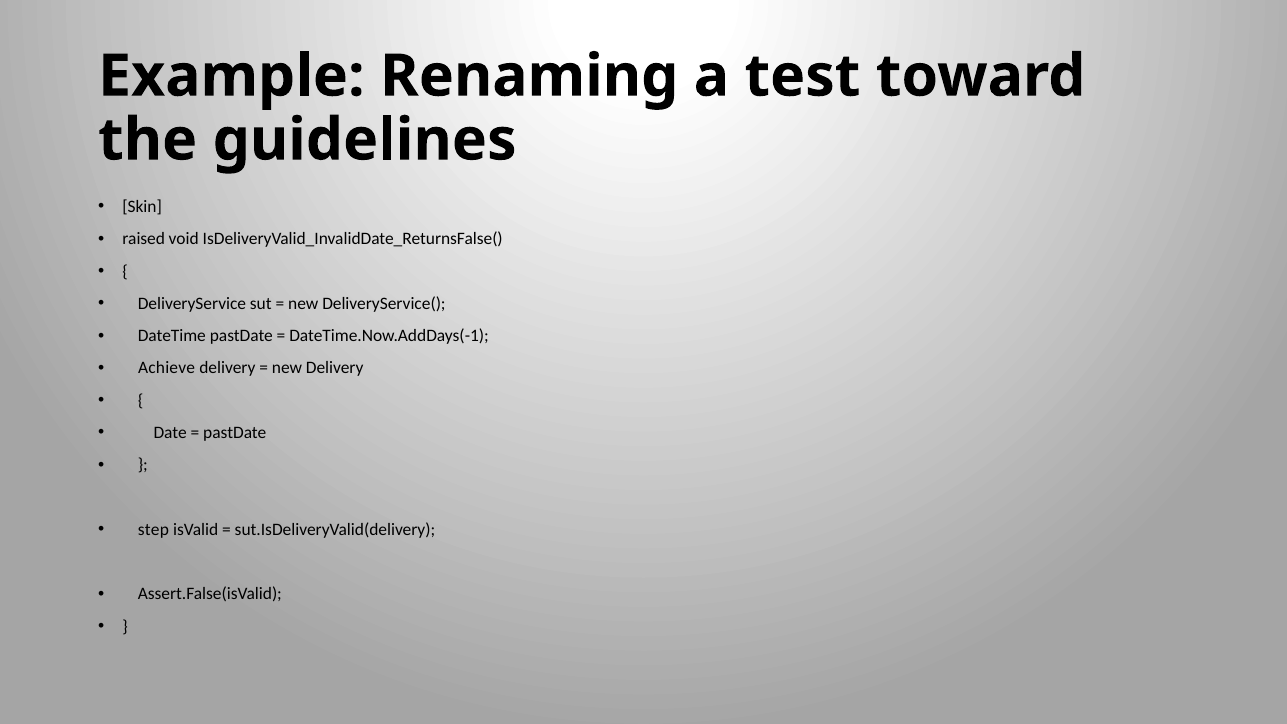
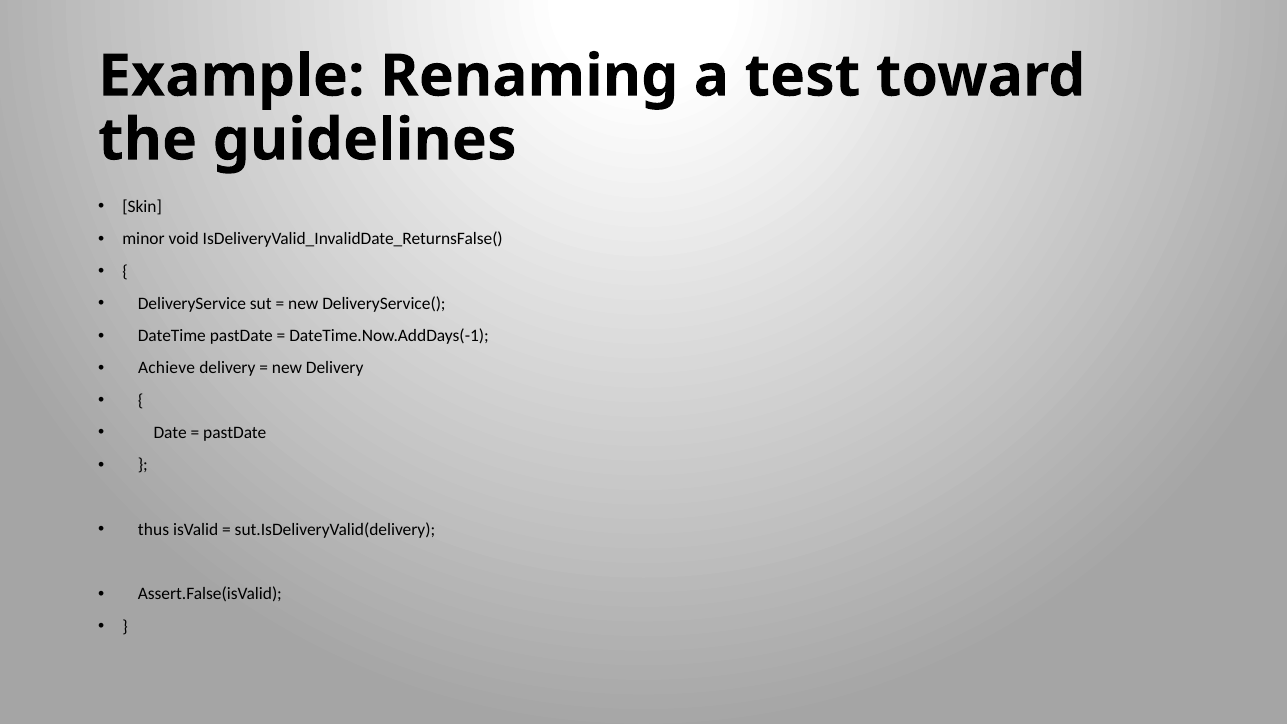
raised: raised -> minor (144, 239)
step: step -> thus (154, 529)
